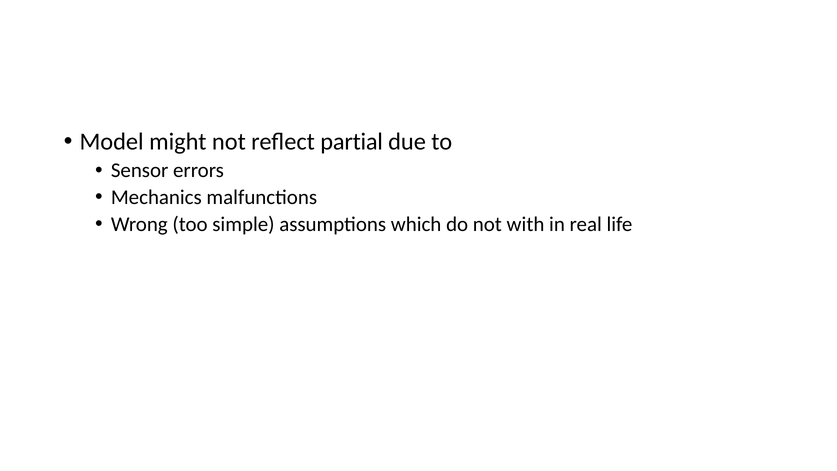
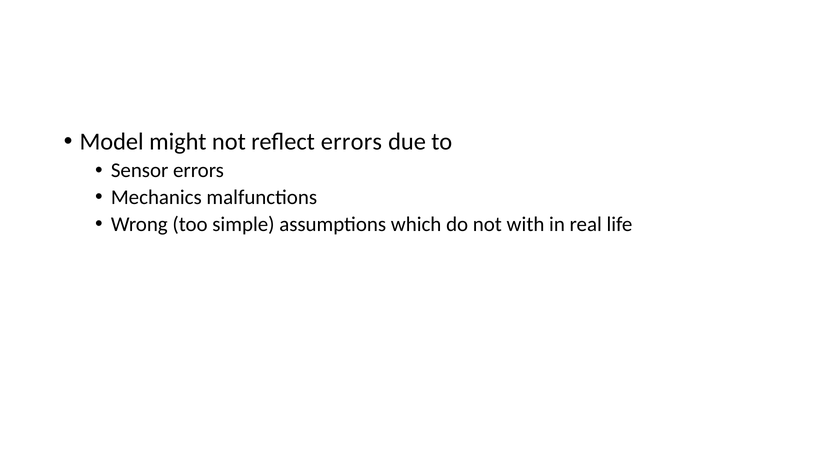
reflect partial: partial -> errors (351, 142)
